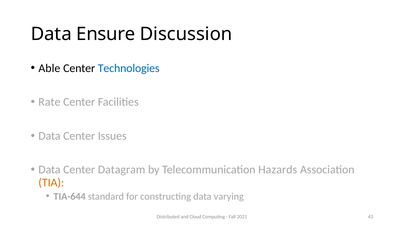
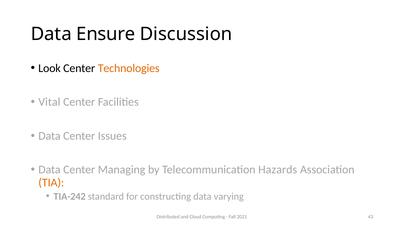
Able: Able -> Look (50, 68)
Technologies colour: blue -> orange (129, 68)
Rate: Rate -> Vital (49, 102)
Datagram: Datagram -> Managing (122, 170)
TIA-644: TIA-644 -> TIA-242 (70, 197)
